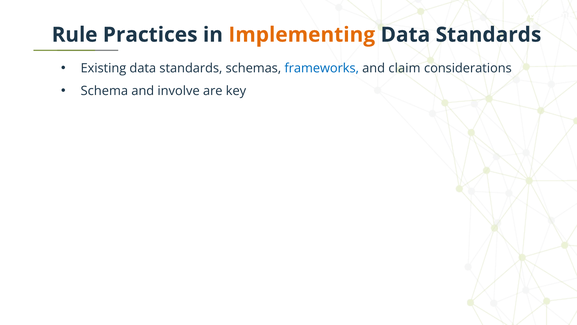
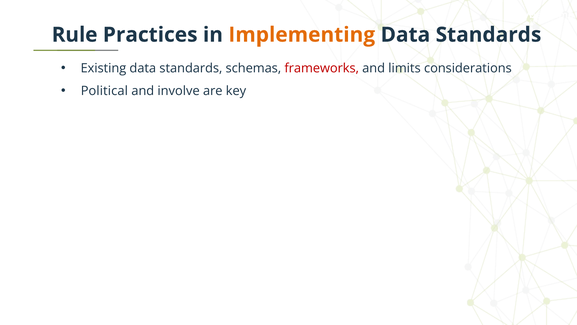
frameworks colour: blue -> red (322, 68)
claim: claim -> limits (405, 68)
Schema: Schema -> Political (104, 91)
